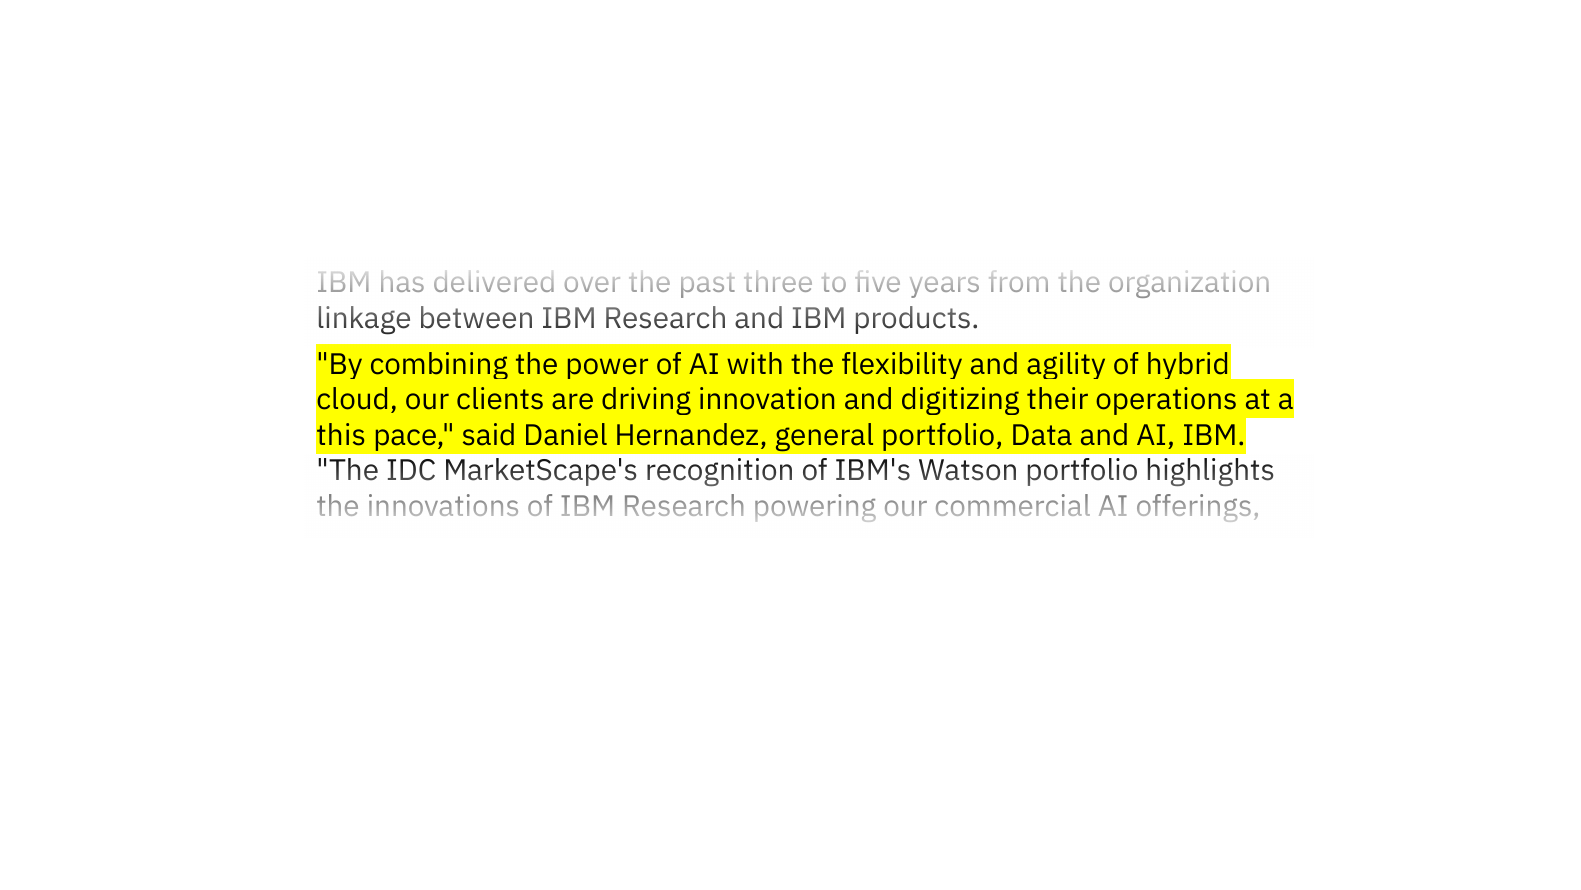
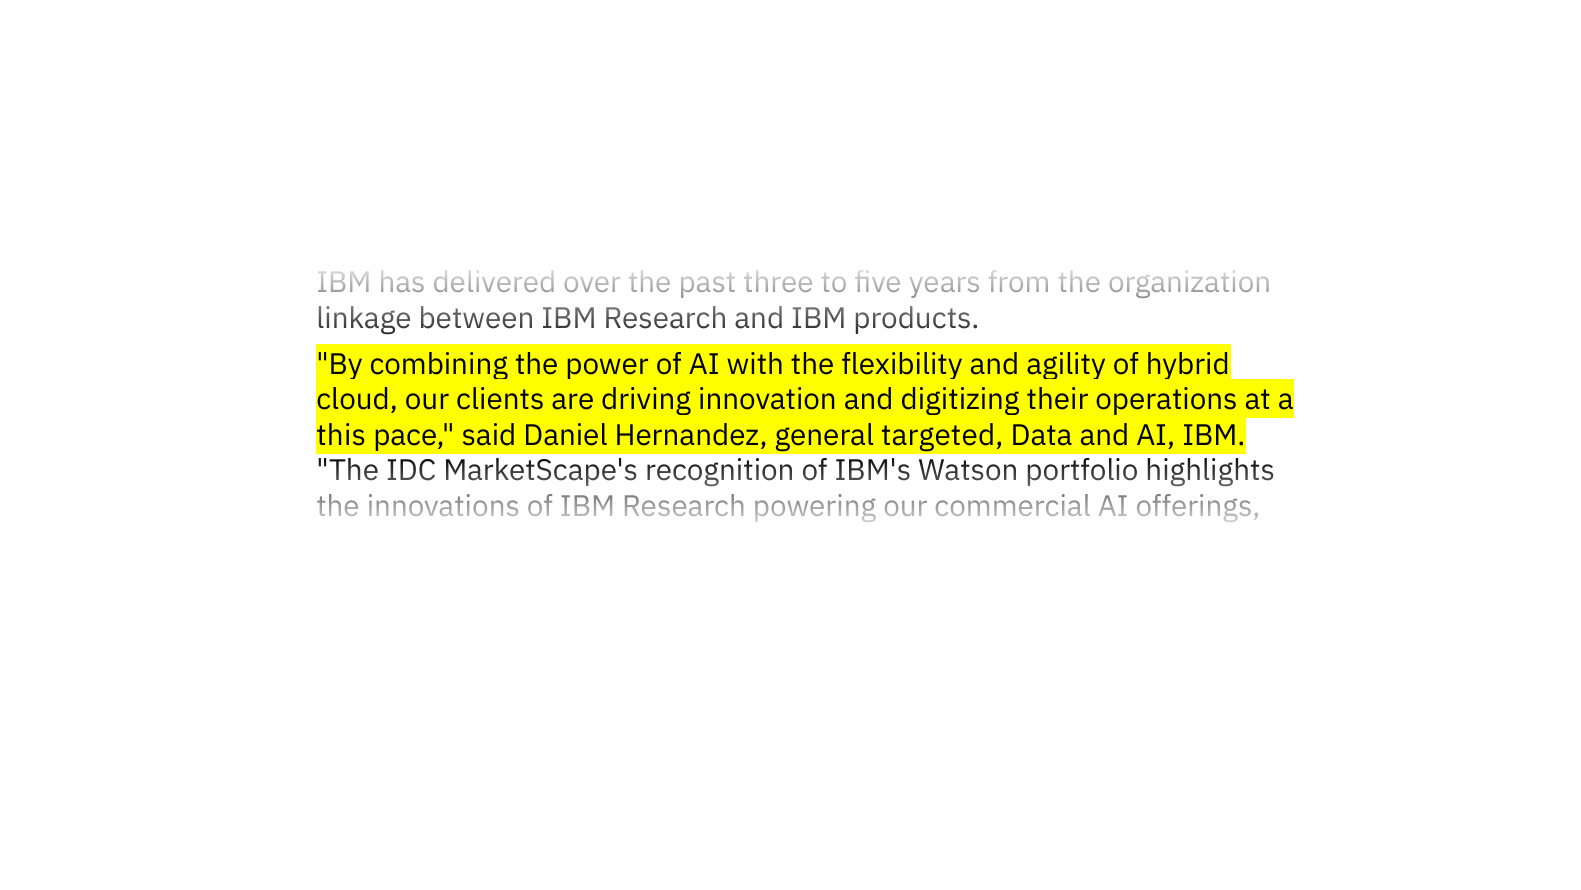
general portfolio: portfolio -> targeted (942, 435)
